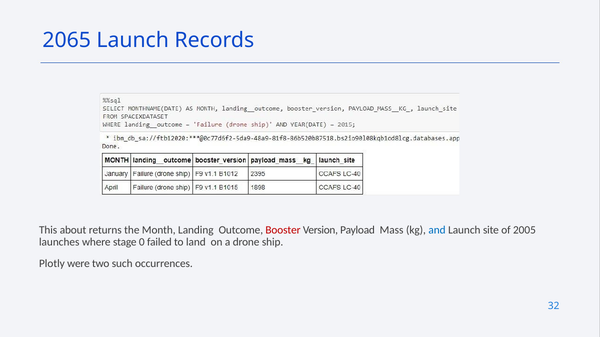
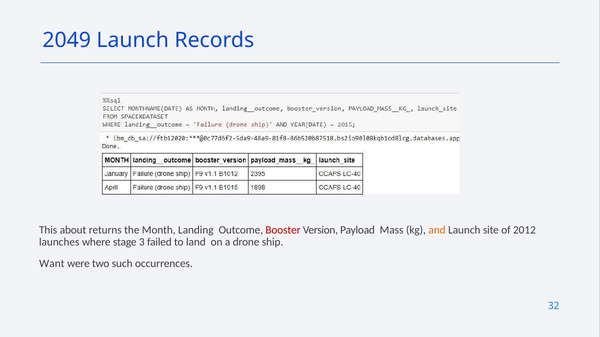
2065: 2065 -> 2049 (67, 40)
and colour: blue -> orange (437, 230)
2005: 2005 -> 2012 (524, 230)
0: 0 -> 3 (142, 243)
Plotly: Plotly -> Want (52, 264)
